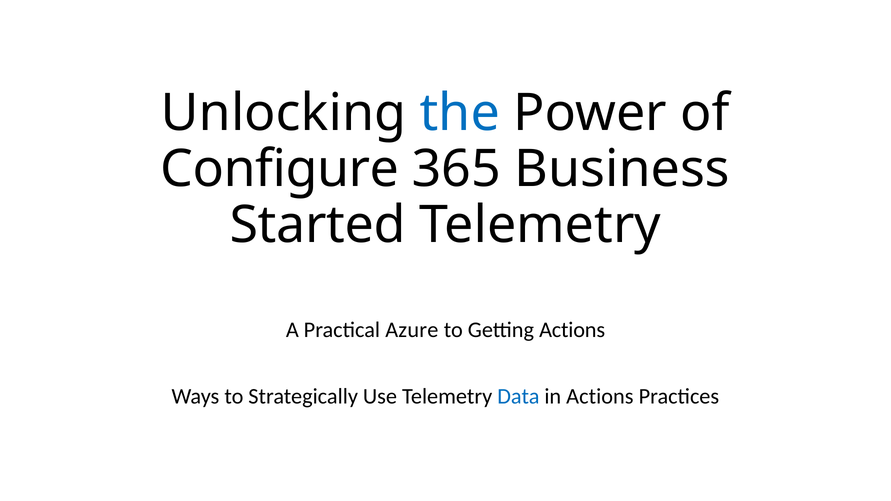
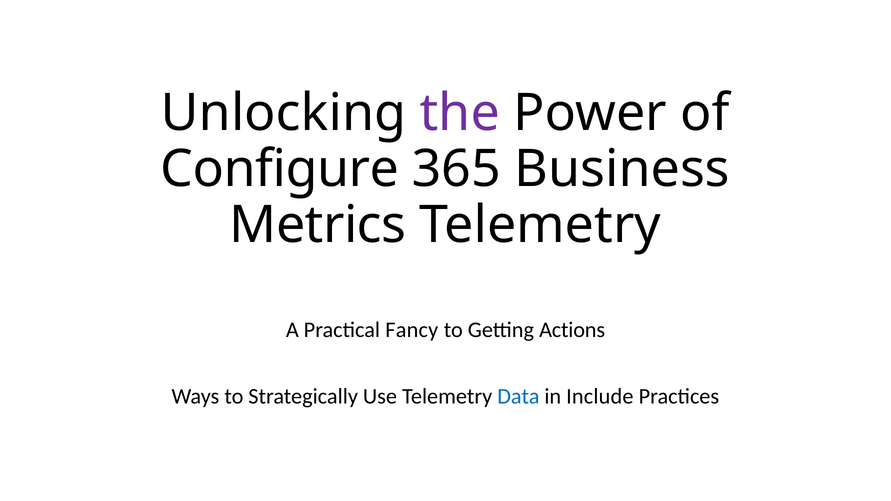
the colour: blue -> purple (460, 113)
Started: Started -> Metrics (318, 225)
Azure: Azure -> Fancy (412, 330)
in Actions: Actions -> Include (600, 397)
